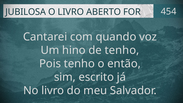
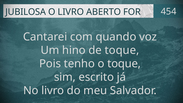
de tenho: tenho -> toque (122, 50)
o então: então -> toque (124, 64)
